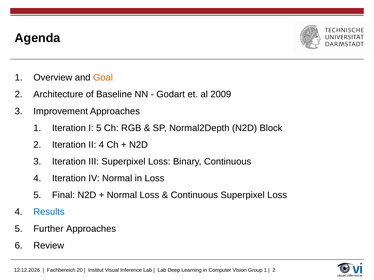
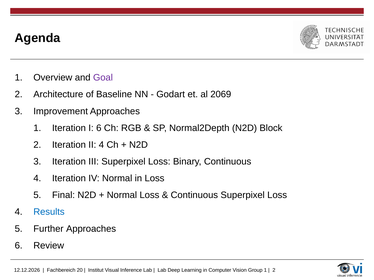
Goal colour: orange -> purple (103, 78)
2009: 2009 -> 2069 (221, 95)
I 5: 5 -> 6 (99, 128)
